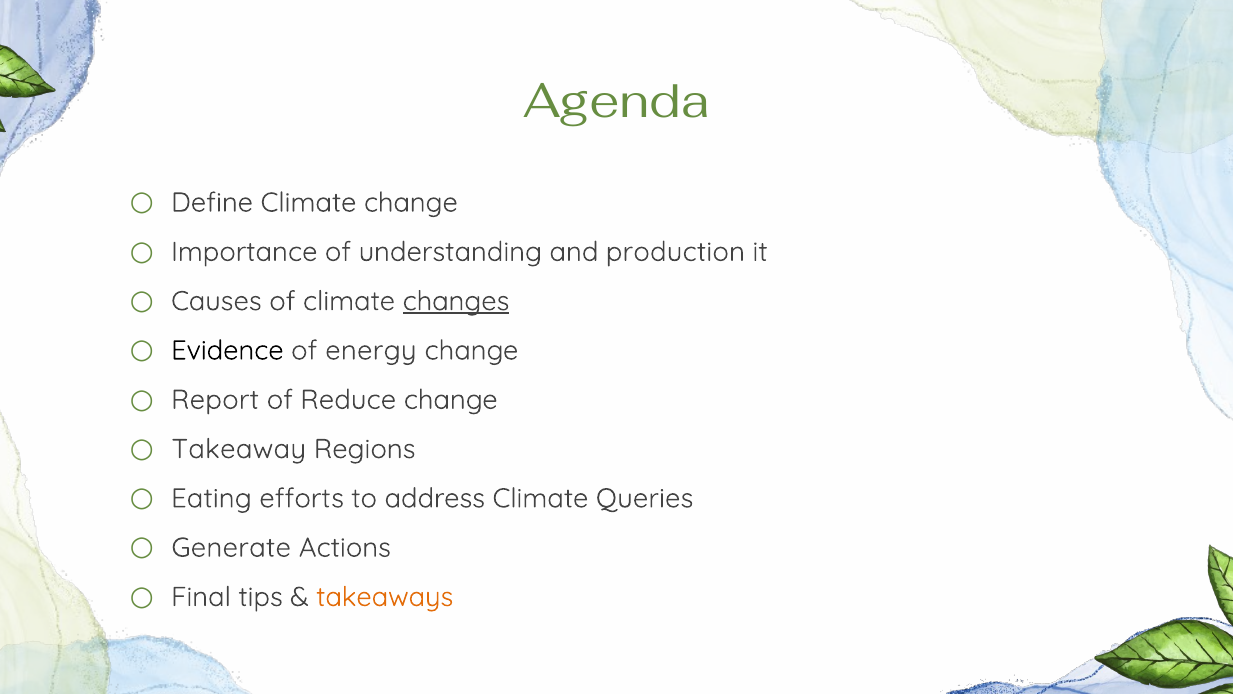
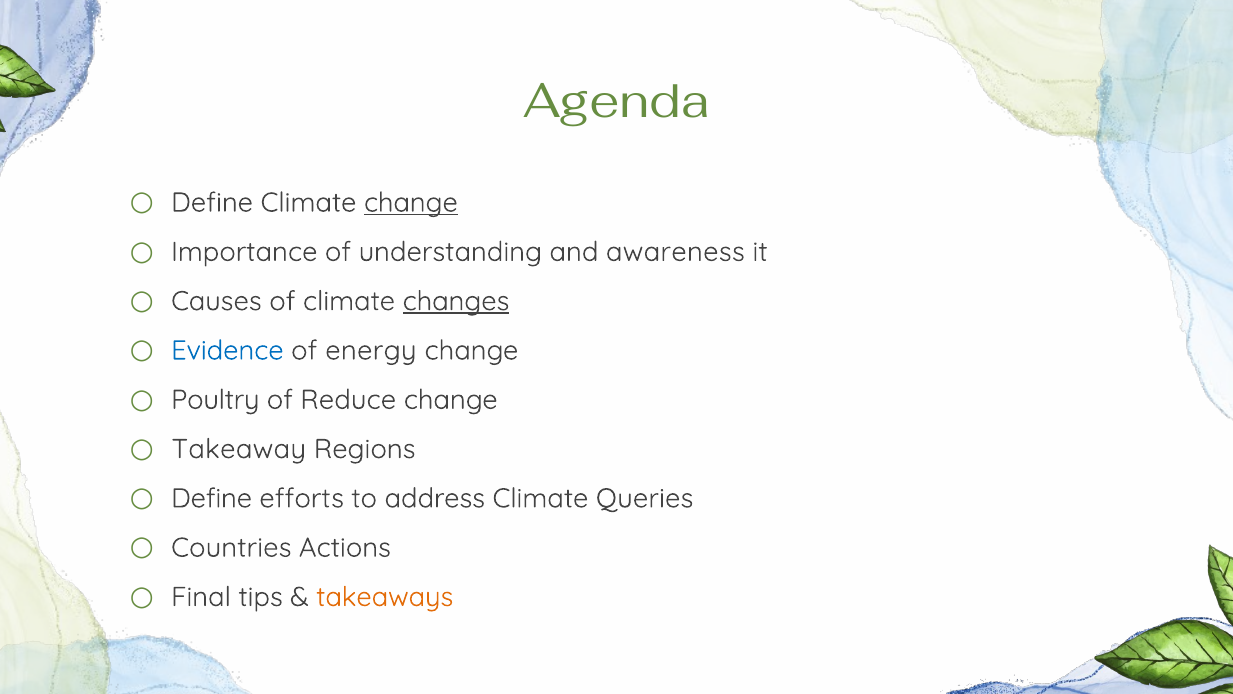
change underline: none -> present (411, 202)
production: production -> awareness (675, 252)
Evidence colour: black -> blue (227, 350)
Report: Report -> Poultry (215, 400)
Eating: Eating -> Define (212, 498)
Generate: Generate -> Countries (231, 547)
